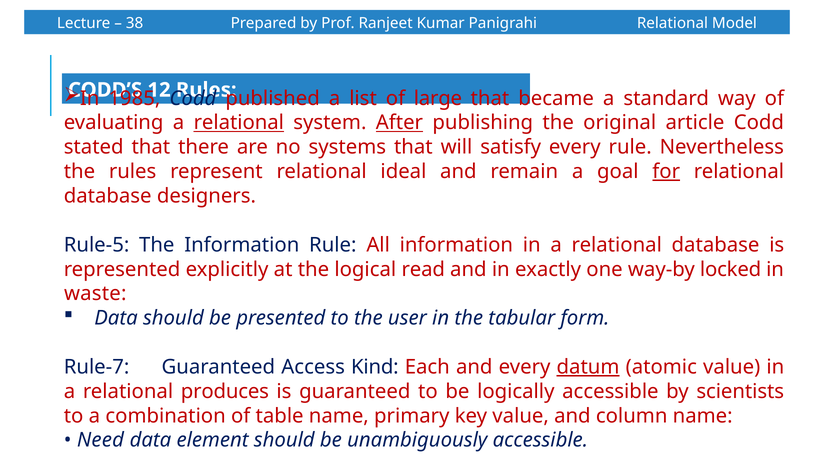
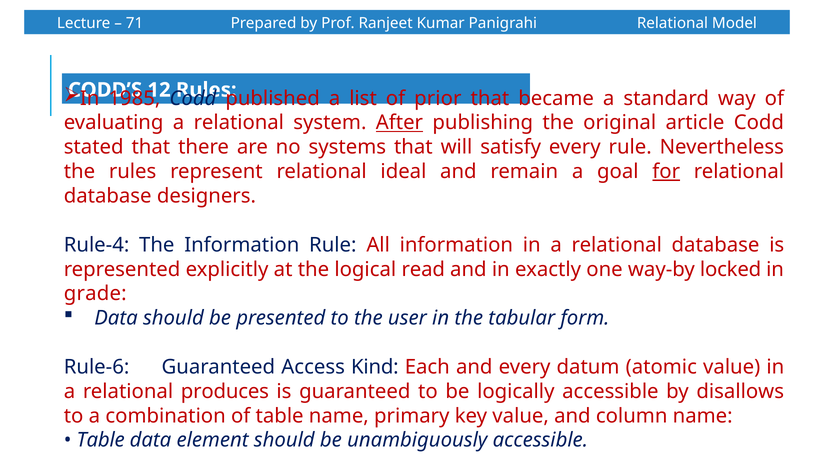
38: 38 -> 71 (135, 23)
large: large -> prior (438, 98)
relational underline: present -> none (239, 123)
Rule-5: Rule-5 -> Rule-4 (97, 245)
waste: waste -> grade (95, 294)
Rule-7: Rule-7 -> Rule-6 (97, 367)
datum underline: present -> none (588, 367)
scientists: scientists -> disallows (740, 391)
Need: Need -> Table (101, 440)
